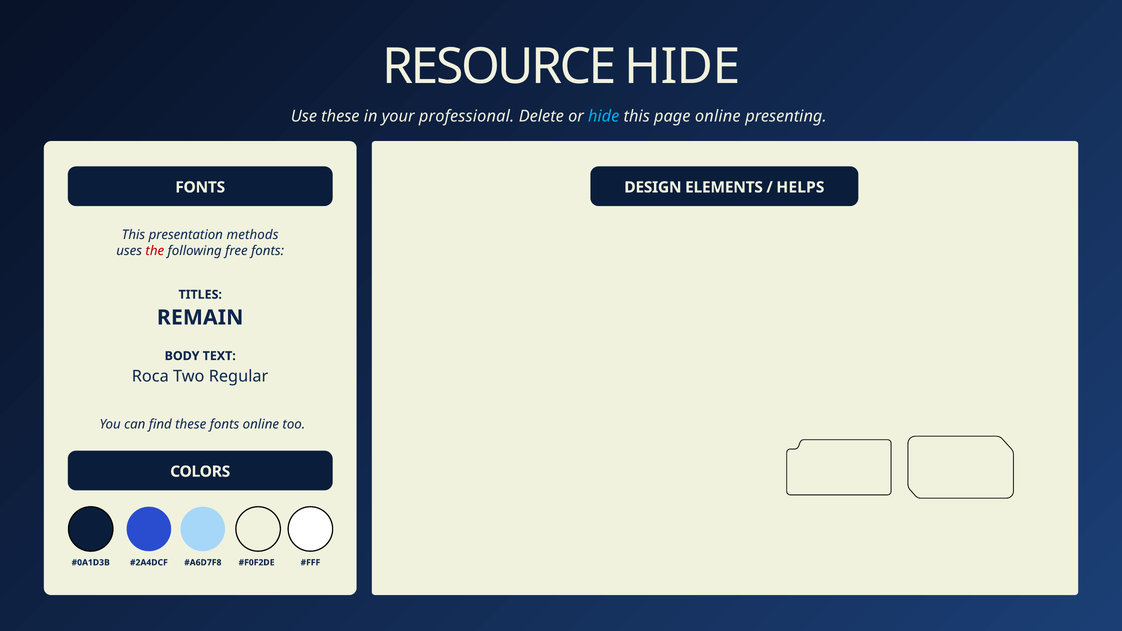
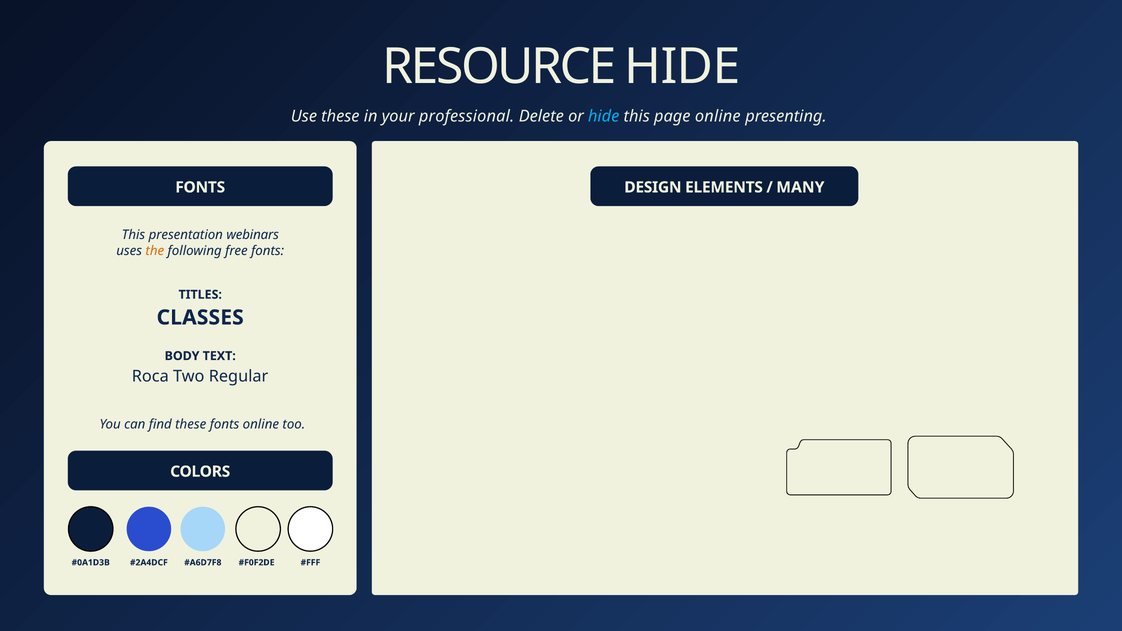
HELPS: HELPS -> MANY (800, 187)
methods: methods -> webinars (253, 235)
the colour: red -> orange (155, 251)
REMAIN: REMAIN -> CLASSES (200, 318)
